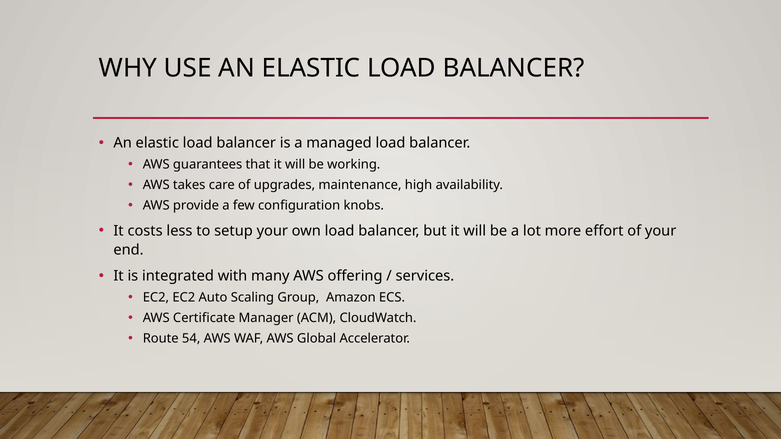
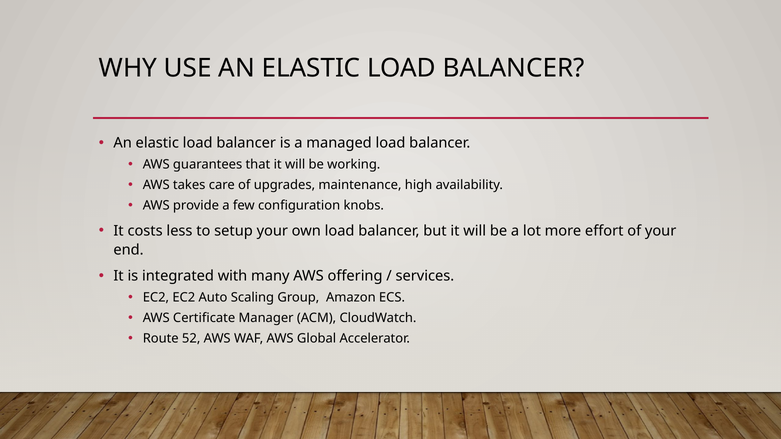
54: 54 -> 52 (191, 339)
